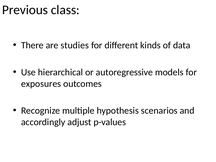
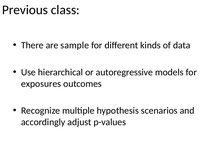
studies: studies -> sample (75, 45)
